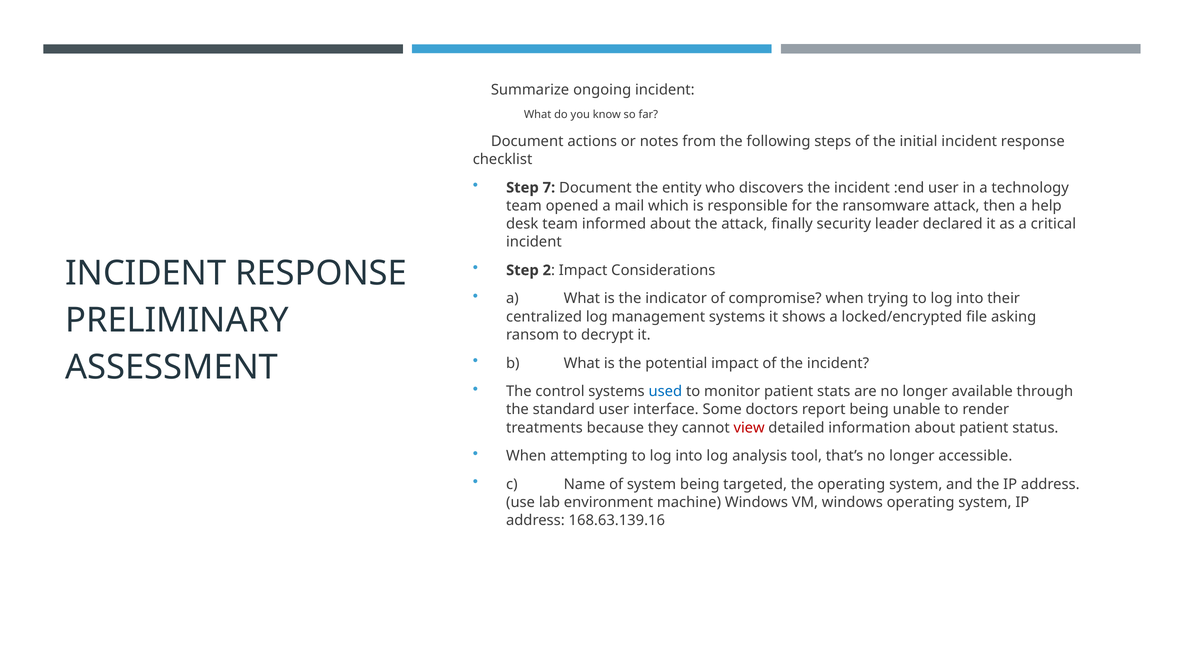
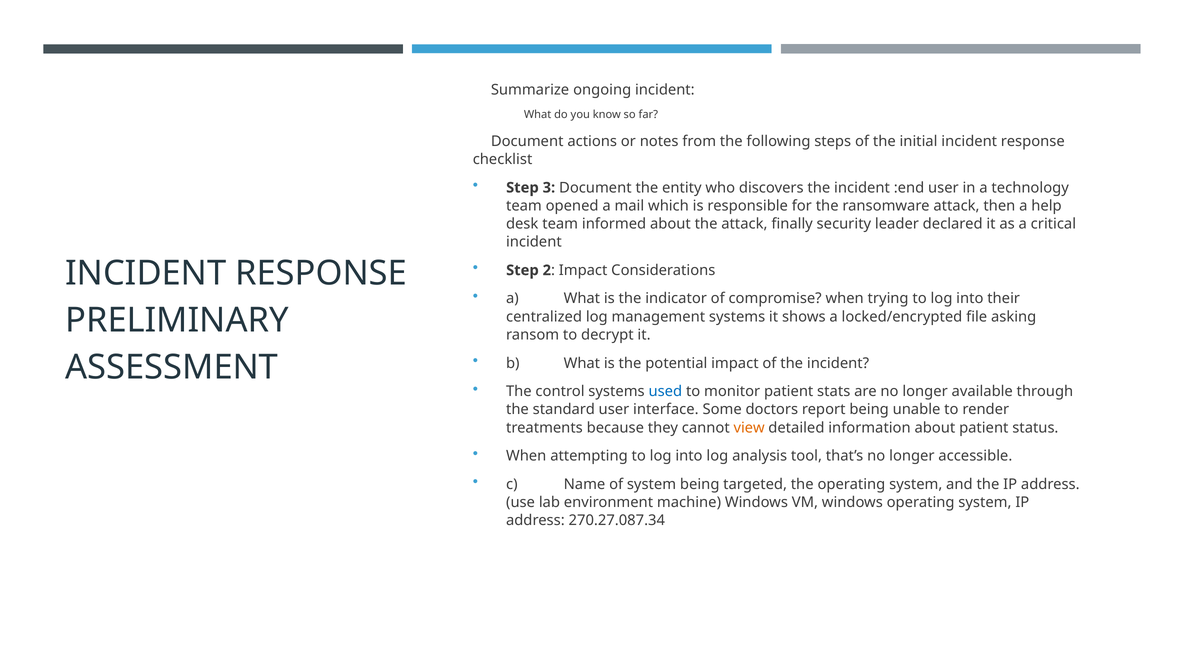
7: 7 -> 3 (549, 188)
view colour: red -> orange (749, 428)
168.63.139.16: 168.63.139.16 -> 270.27.087.34 (617, 521)
